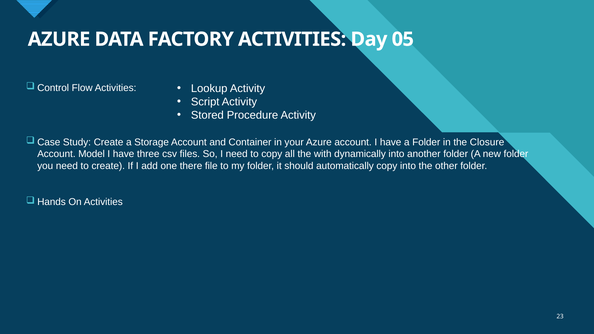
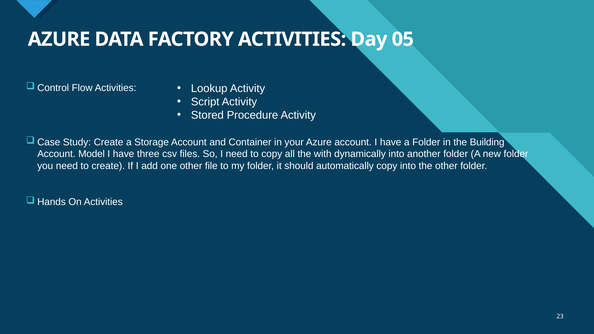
Closure: Closure -> Building (487, 142)
one there: there -> other (191, 166)
